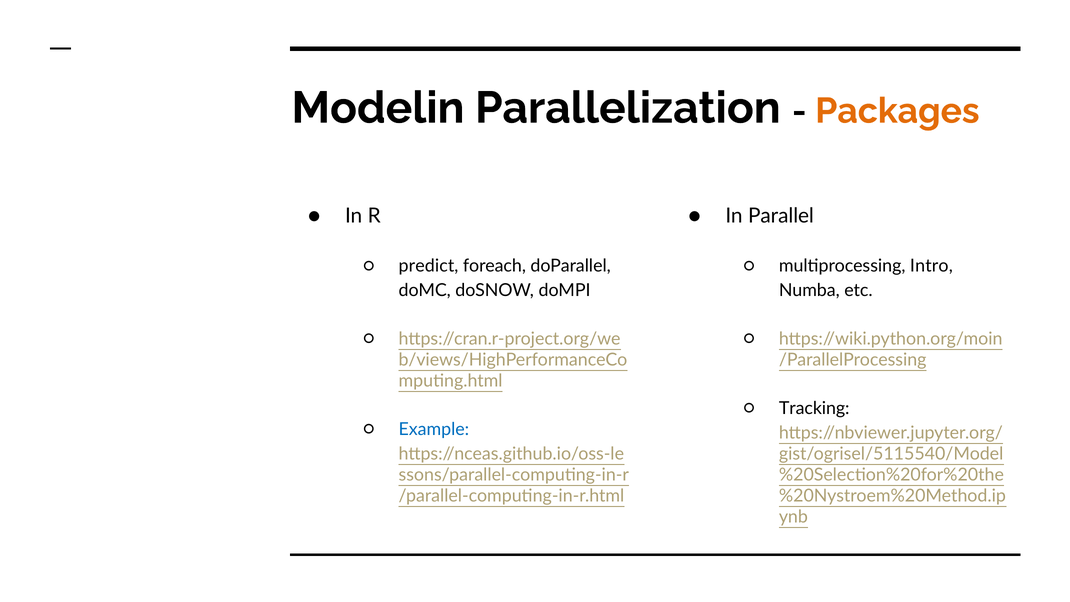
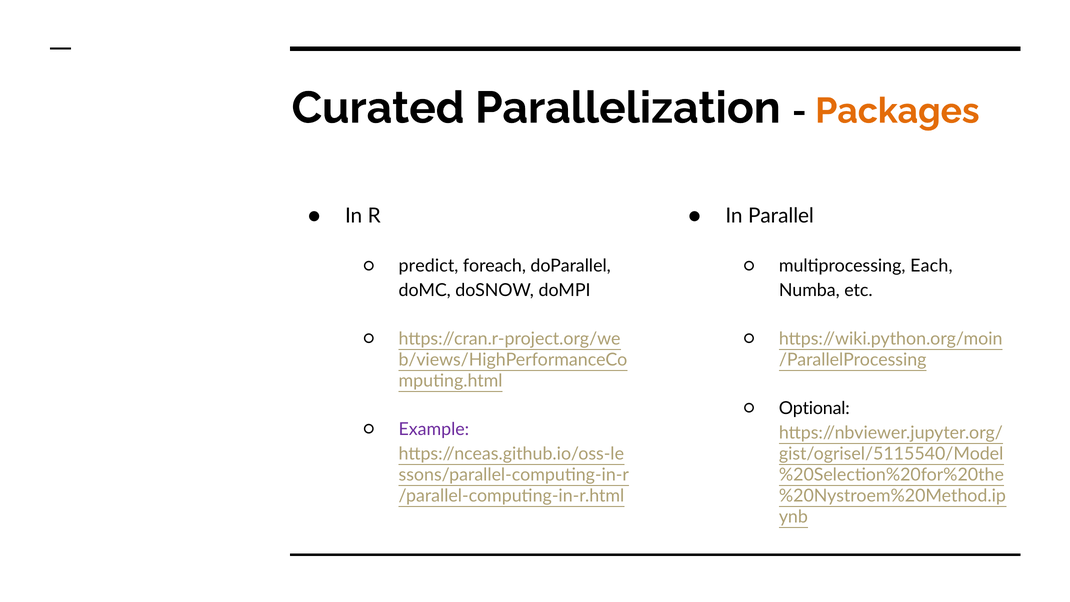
Modelin: Modelin -> Curated (378, 108)
Intro: Intro -> Each (931, 266)
Tracking: Tracking -> Optional (814, 408)
Example colour: blue -> purple (434, 429)
